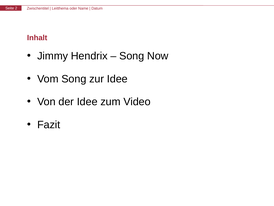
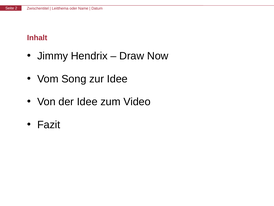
Song: Song -> Draw (132, 56)
